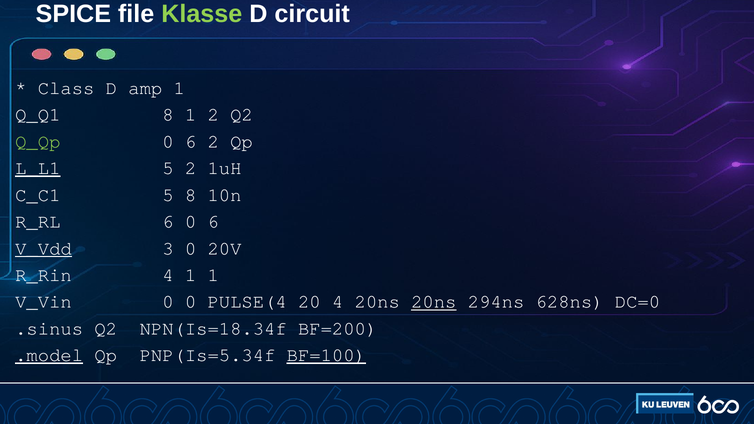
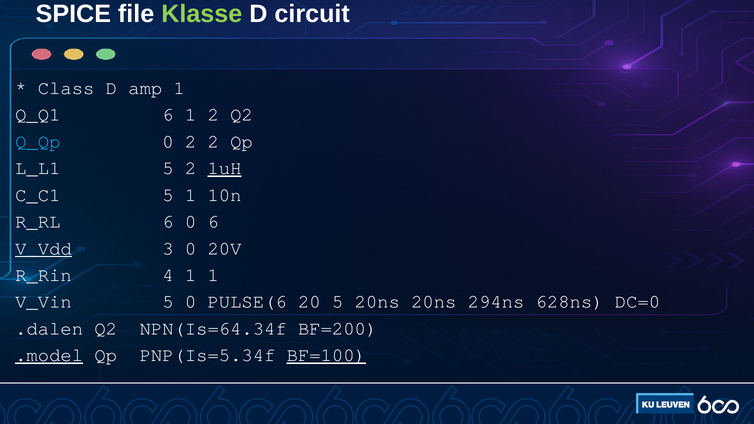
Q_Q1 8: 8 -> 6 (168, 115)
Q_Qp colour: light green -> light blue (38, 142)
6: 6 -> 2 (191, 142)
L_L1 underline: present -> none (38, 168)
1uH underline: none -> present (224, 168)
5 8: 8 -> 1 (191, 195)
V_Vin 0: 0 -> 5 (168, 302)
PULSE(4: PULSE(4 -> PULSE(6 (247, 302)
20 4: 4 -> 5 (338, 302)
20ns underline: present -> none (434, 302)
.sinus: .sinus -> .dalen (49, 329)
NPN(Is=18.34f: NPN(Is=18.34f -> NPN(Is=64.34f (213, 329)
